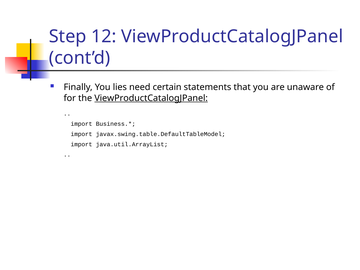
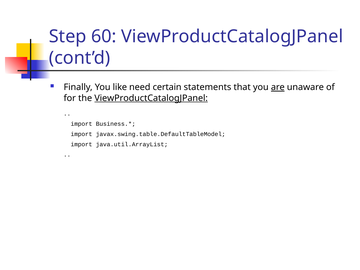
12: 12 -> 60 (104, 36)
lies: lies -> like (120, 87)
are underline: none -> present (278, 87)
